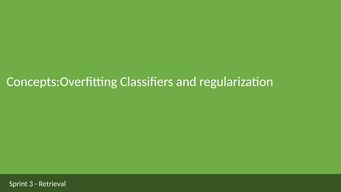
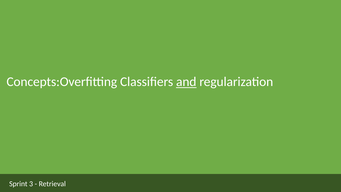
and underline: none -> present (186, 82)
